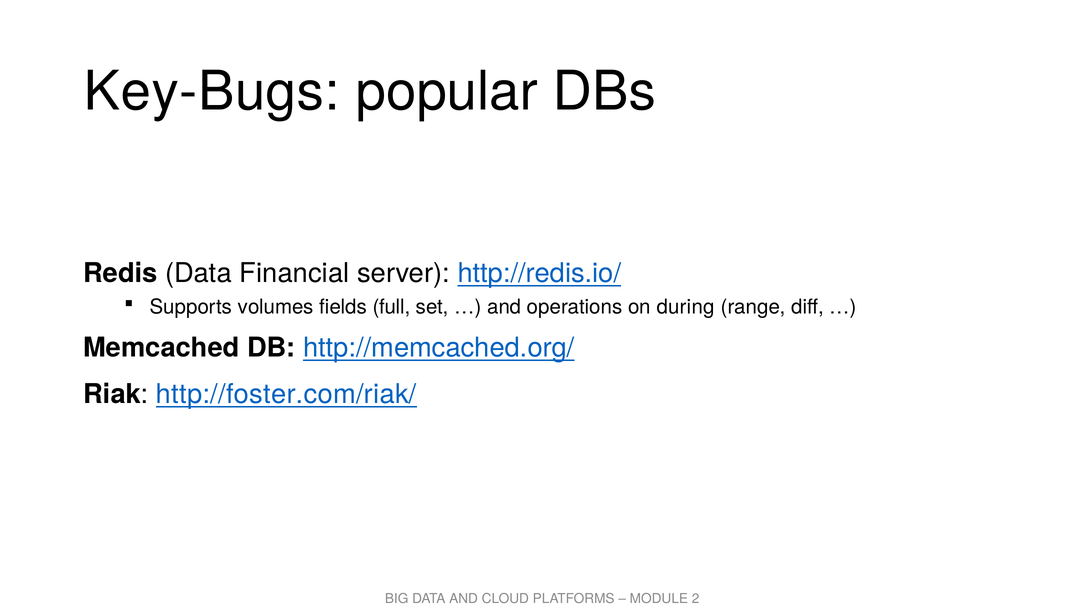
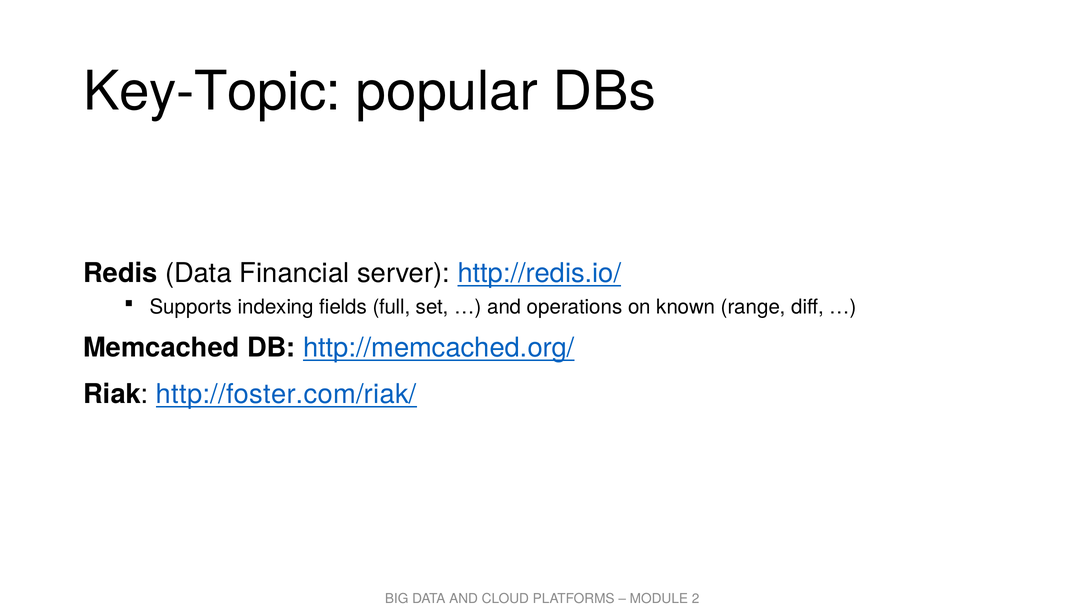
Key-Bugs: Key-Bugs -> Key-Topic (212, 92)
volumes: volumes -> indexing (276, 307)
during: during -> known (686, 307)
